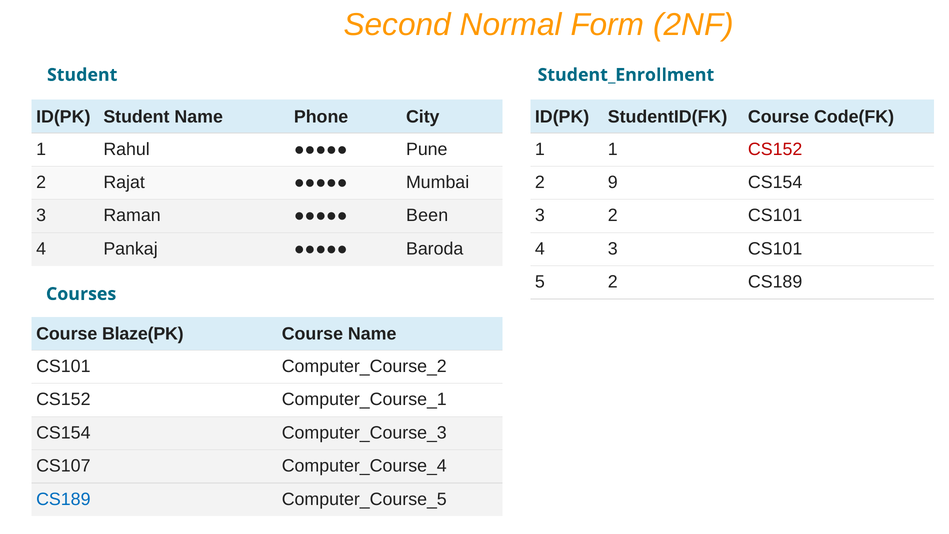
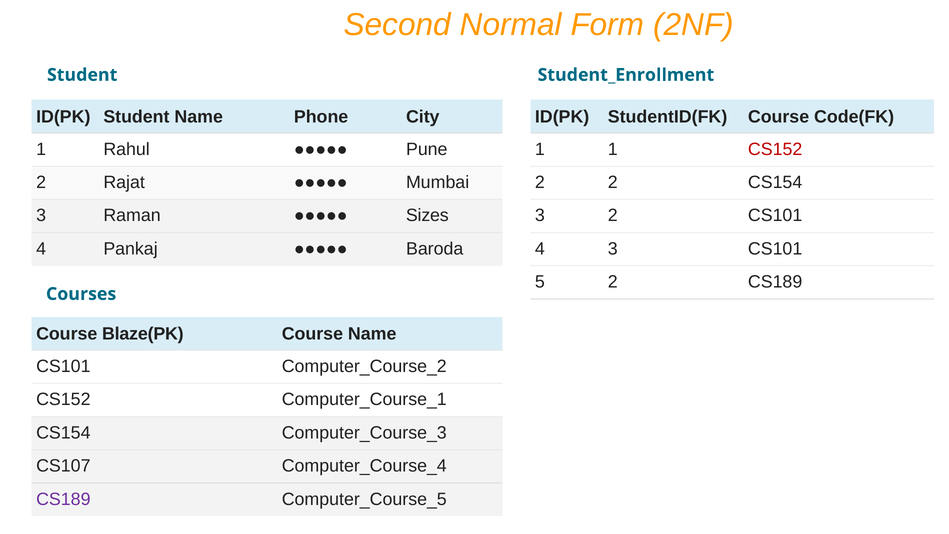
2 9: 9 -> 2 (613, 182)
Been: Been -> Sizes (427, 215)
CS189 colour: blue -> purple (63, 499)
